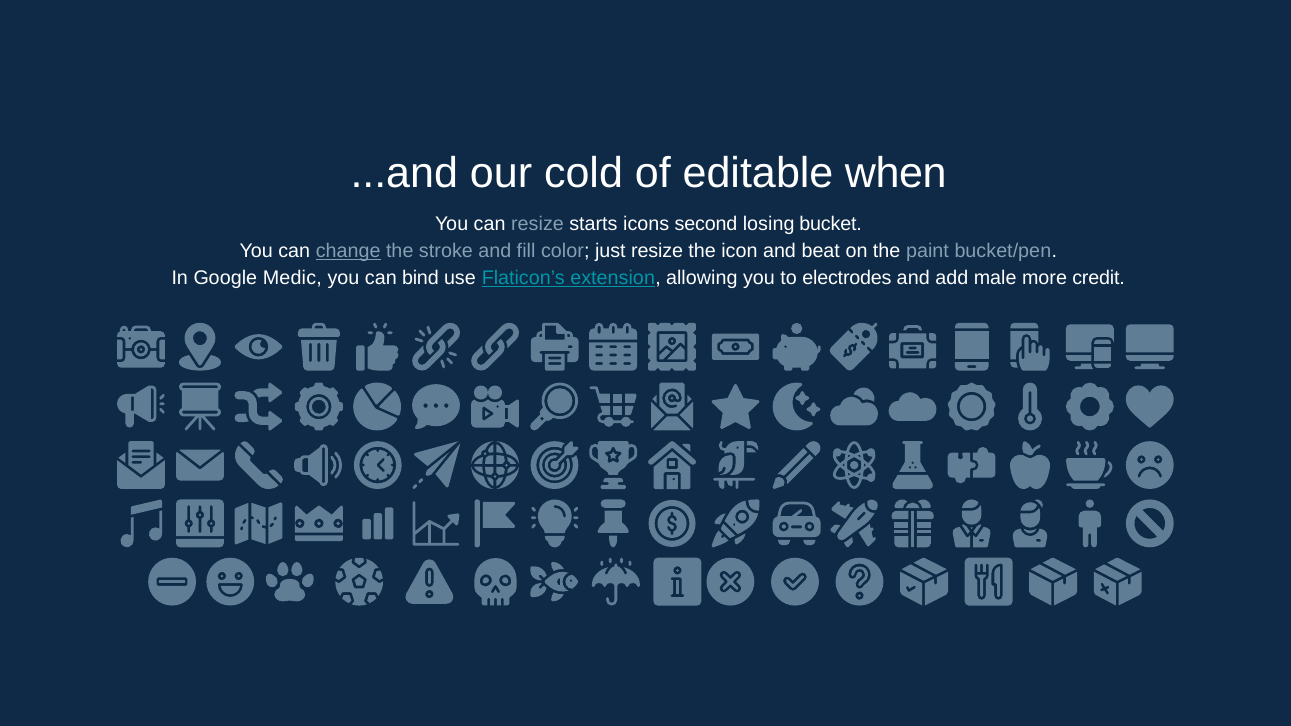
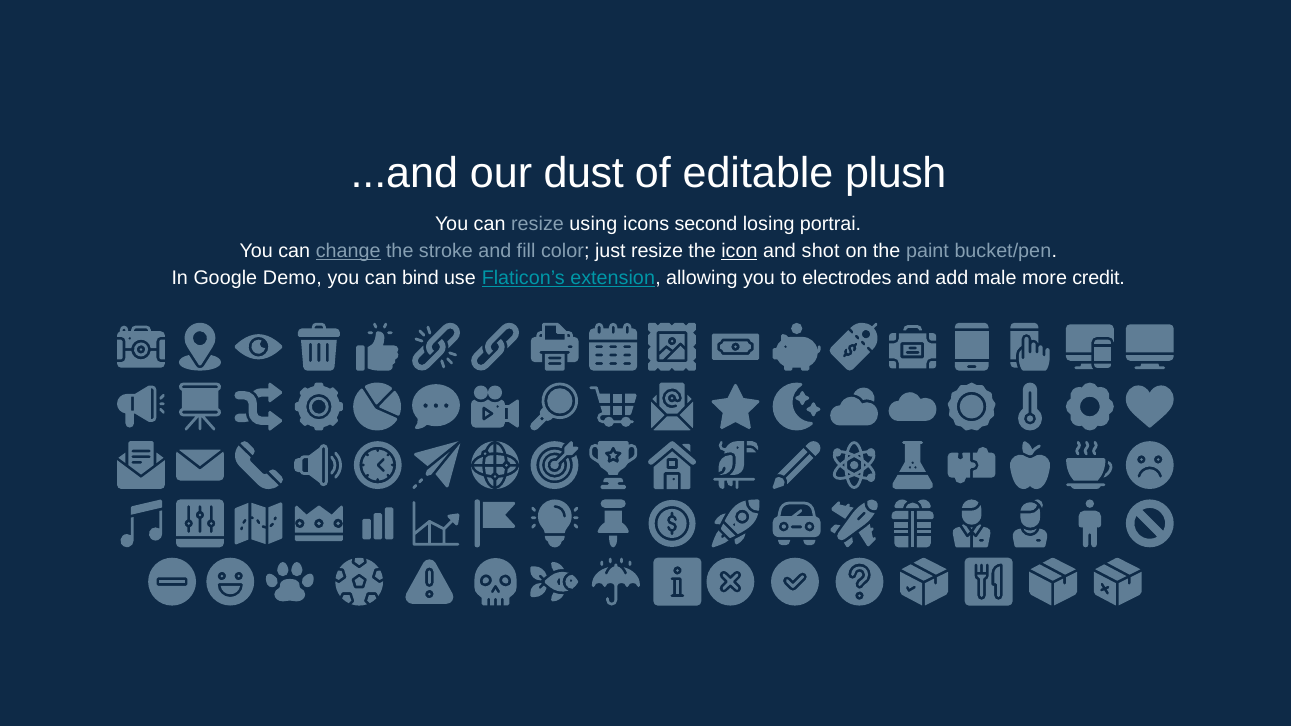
cold: cold -> dust (584, 174)
when: when -> plush (896, 174)
starts: starts -> using (593, 224)
bucket: bucket -> portrai (831, 224)
icon underline: none -> present (739, 251)
beat: beat -> shot (821, 251)
Medic: Medic -> Demo (292, 278)
